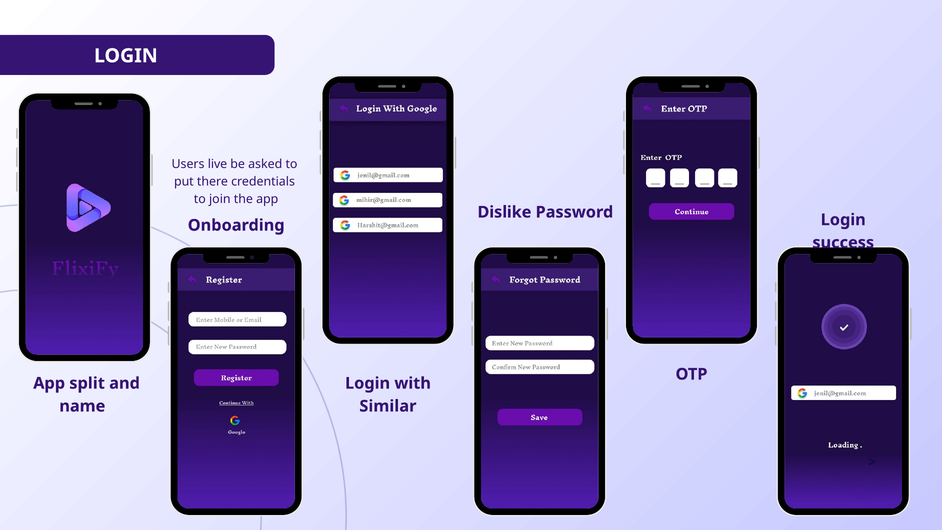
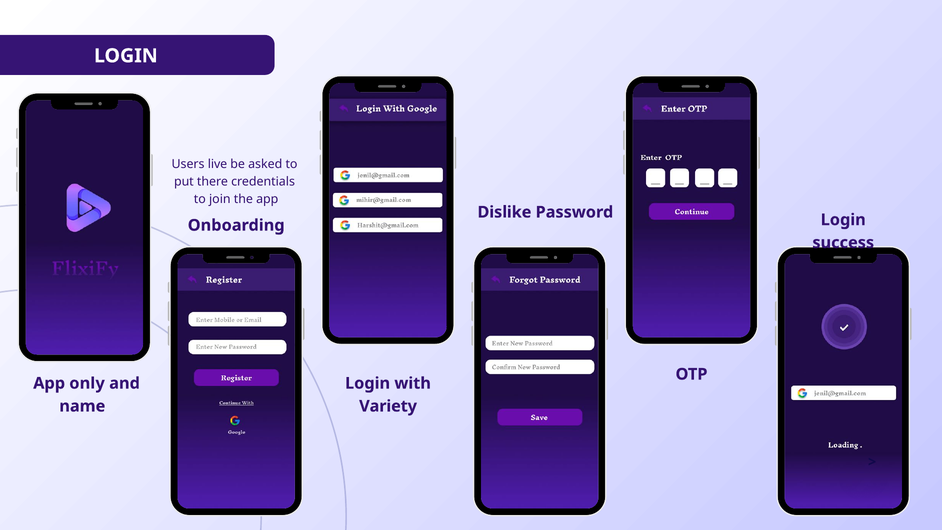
split: split -> only (87, 383)
Similar: Similar -> Variety (388, 406)
